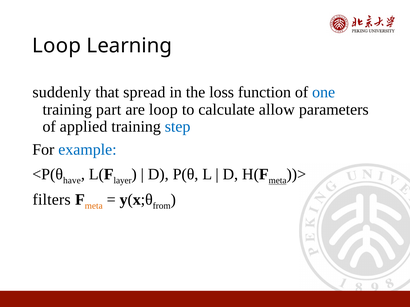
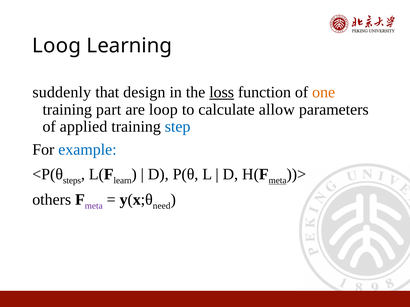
Loop: Loop -> Loog (57, 46)
spread: spread -> design (144, 92)
loss underline: none -> present (222, 92)
one colour: blue -> orange (324, 92)
have: have -> steps (72, 181)
layer: layer -> learn (123, 181)
filters: filters -> others (52, 200)
meta colour: orange -> purple (94, 206)
from: from -> need (162, 206)
